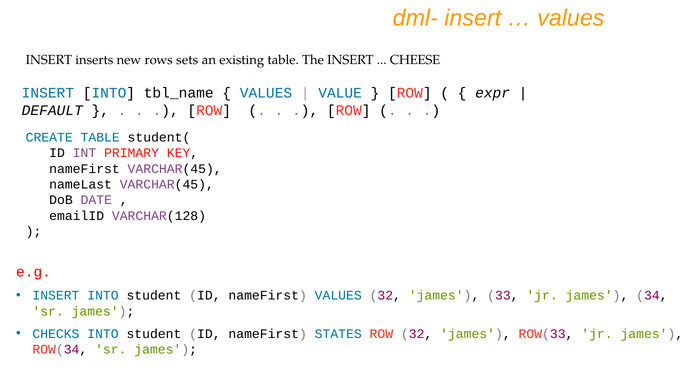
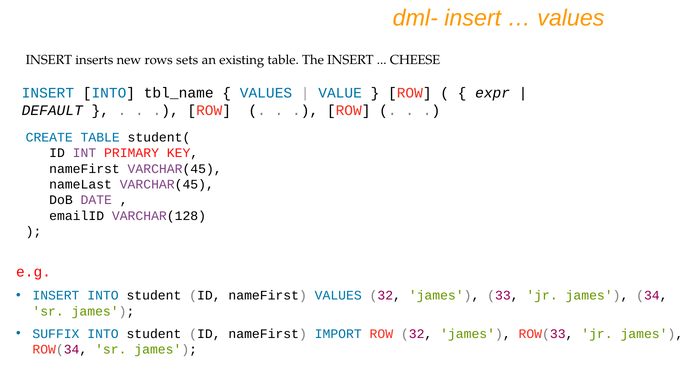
CHECKS: CHECKS -> SUFFIX (56, 334)
STATES: STATES -> IMPORT (338, 334)
